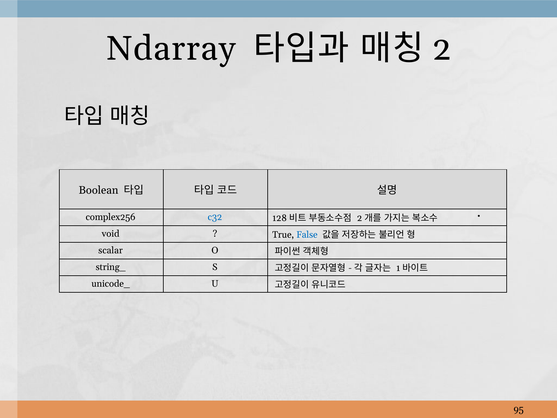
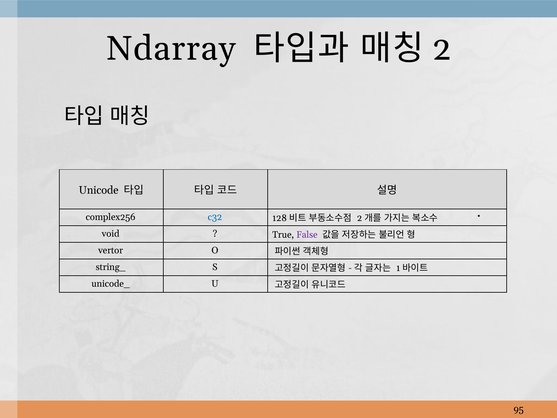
Boolean: Boolean -> Unicode (99, 190)
False colour: blue -> purple (307, 235)
scalar: scalar -> vertor (111, 250)
